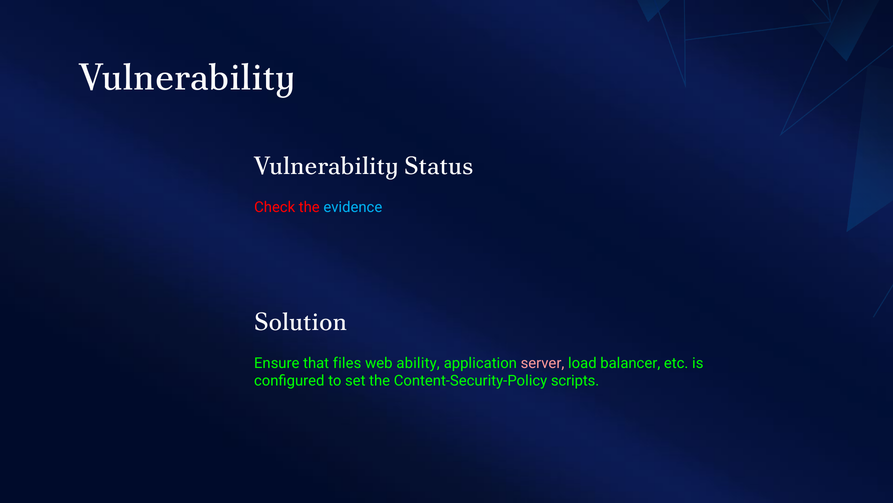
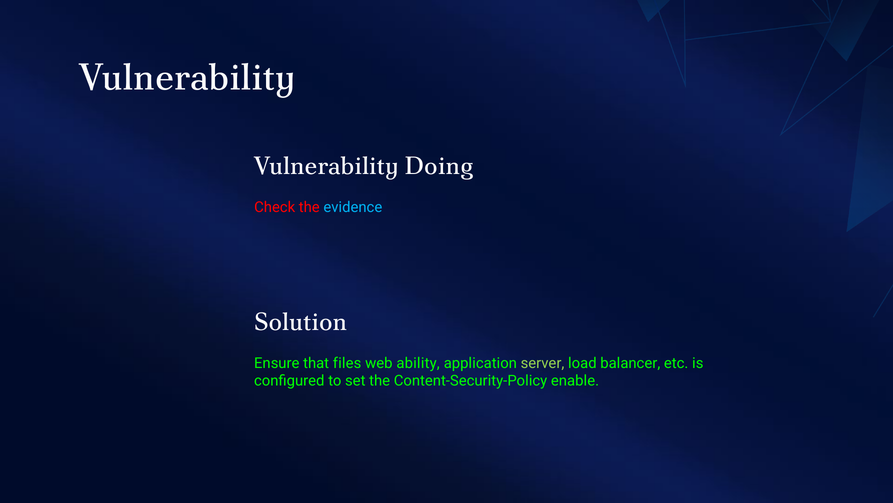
Status: Status -> Doing (439, 166)
server colour: pink -> light green (542, 363)
scripts: scripts -> enable (575, 381)
